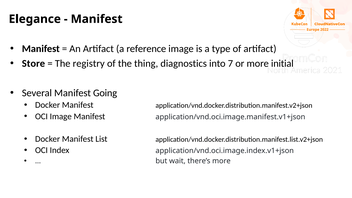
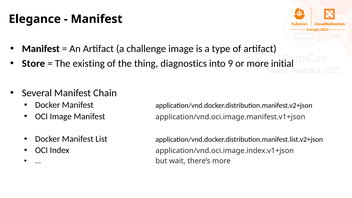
reference: reference -> challenge (146, 49)
registry: registry -> existing (89, 63)
7: 7 -> 9 (230, 63)
Going: Going -> Chain (105, 93)
